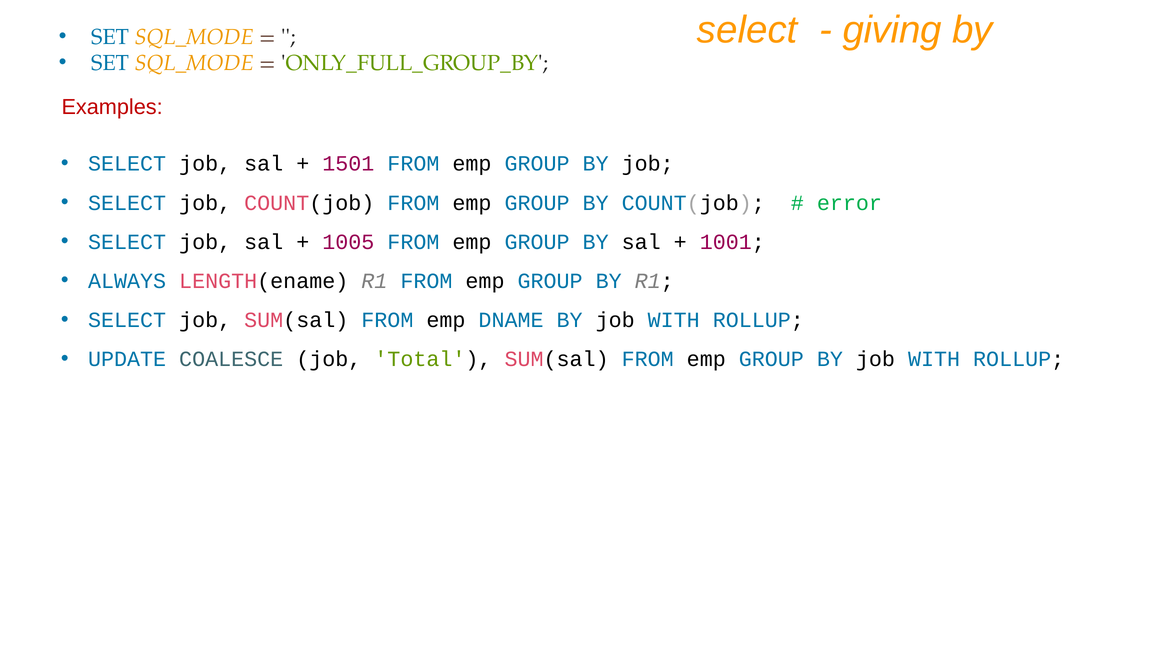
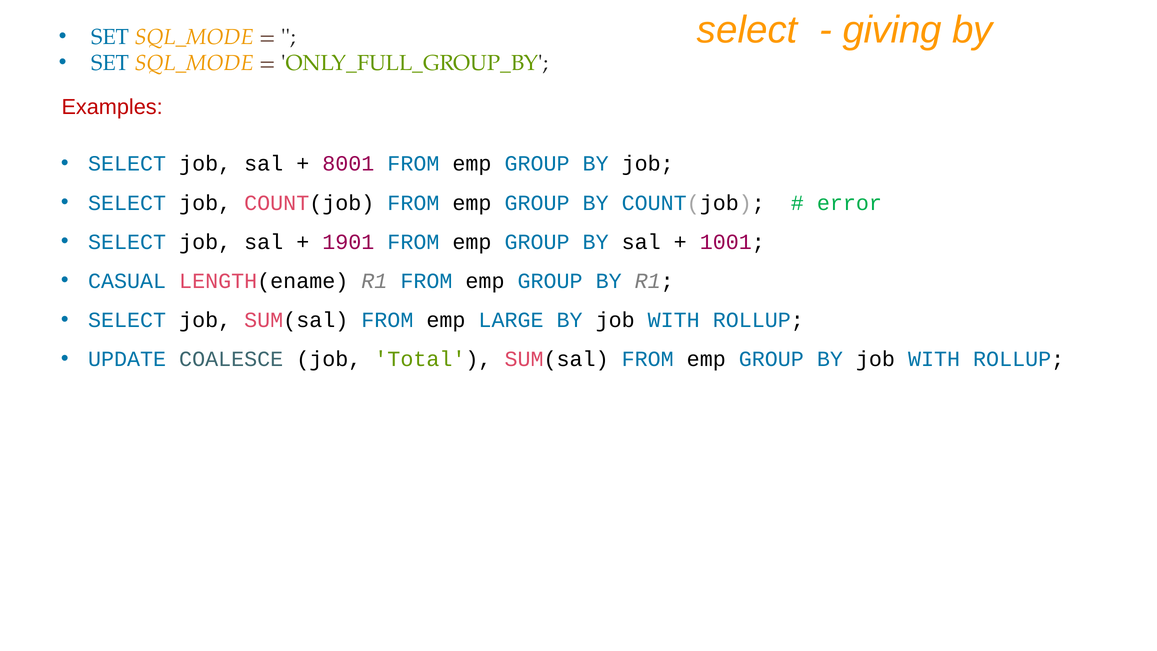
1501: 1501 -> 8001 (348, 164)
1005: 1005 -> 1901 (348, 242)
ALWAYS: ALWAYS -> CASUAL (127, 281)
DNAME: DNAME -> LARGE (511, 320)
